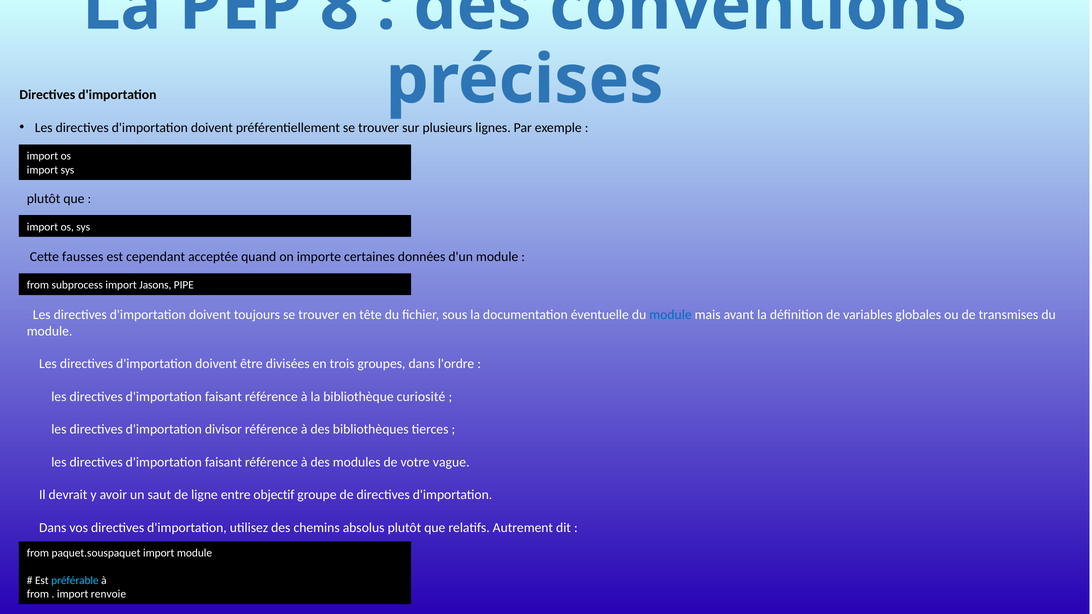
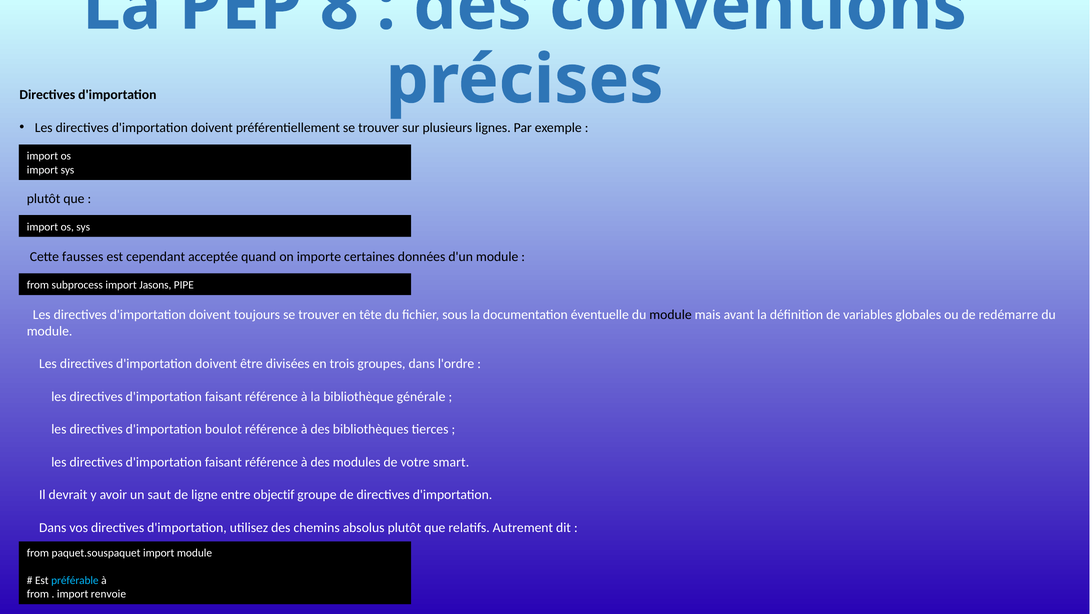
module colour: blue -> black (670, 315)
transmises: transmises -> redémarre (1008, 315)
curiosité: curiosité -> générale (421, 397)
divisor: divisor -> boulot (223, 430)
vague: vague -> smart (451, 462)
